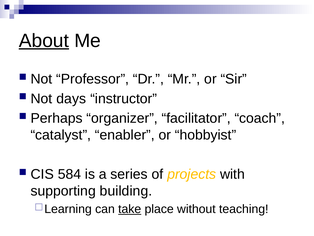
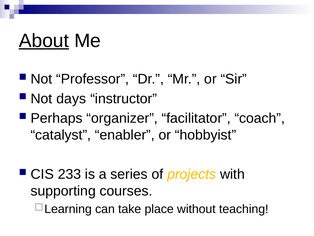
584: 584 -> 233 (69, 174)
building: building -> courses (126, 191)
take underline: present -> none (130, 209)
